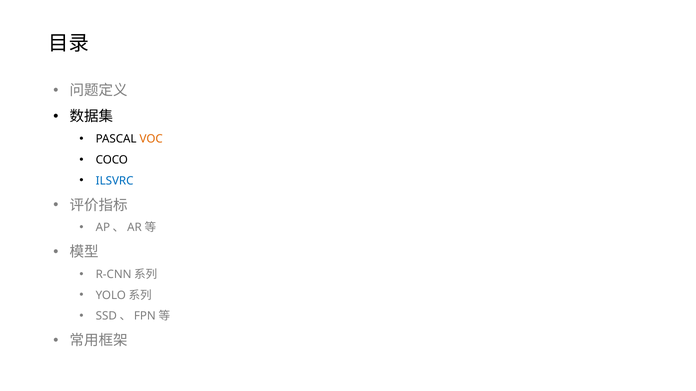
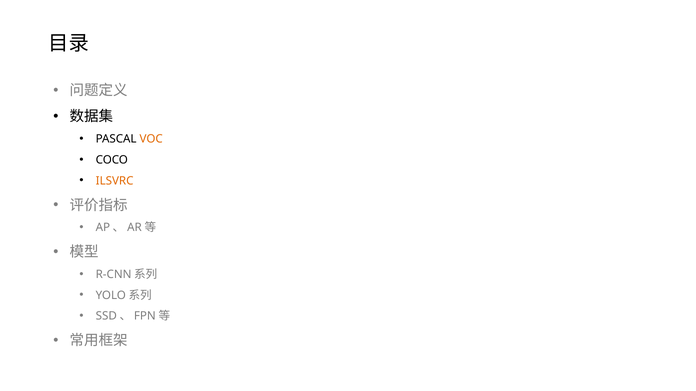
ILSVRC colour: blue -> orange (115, 181)
